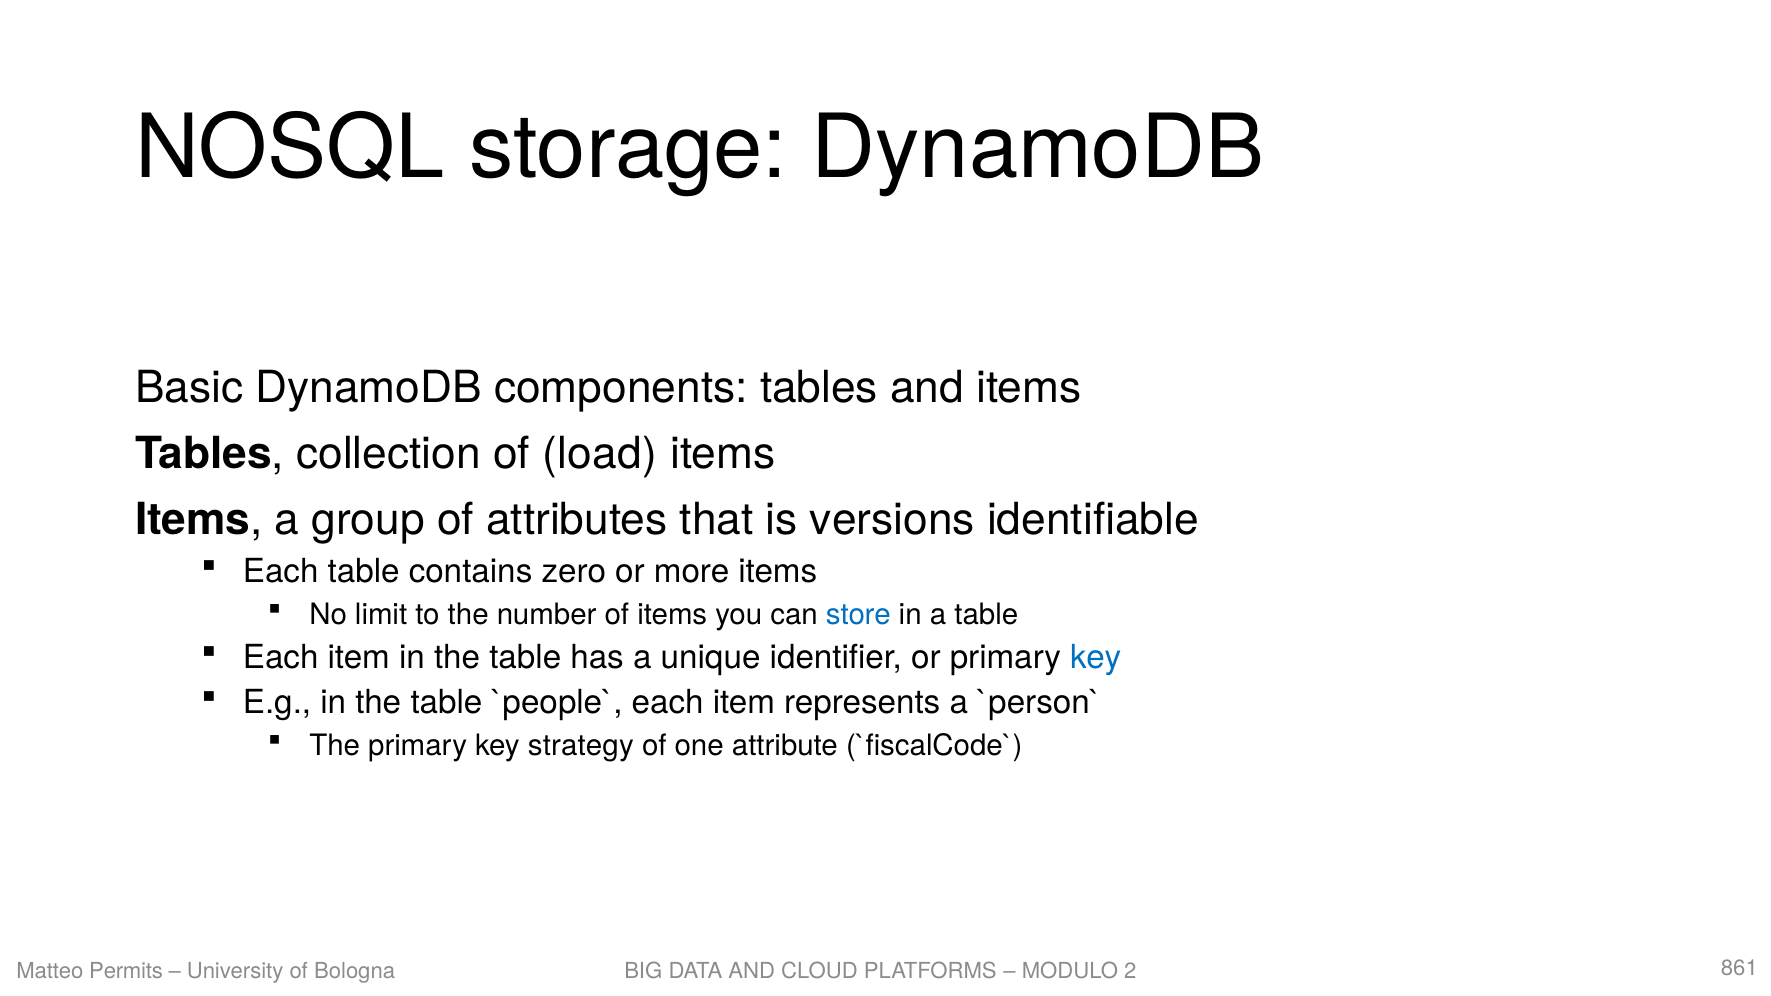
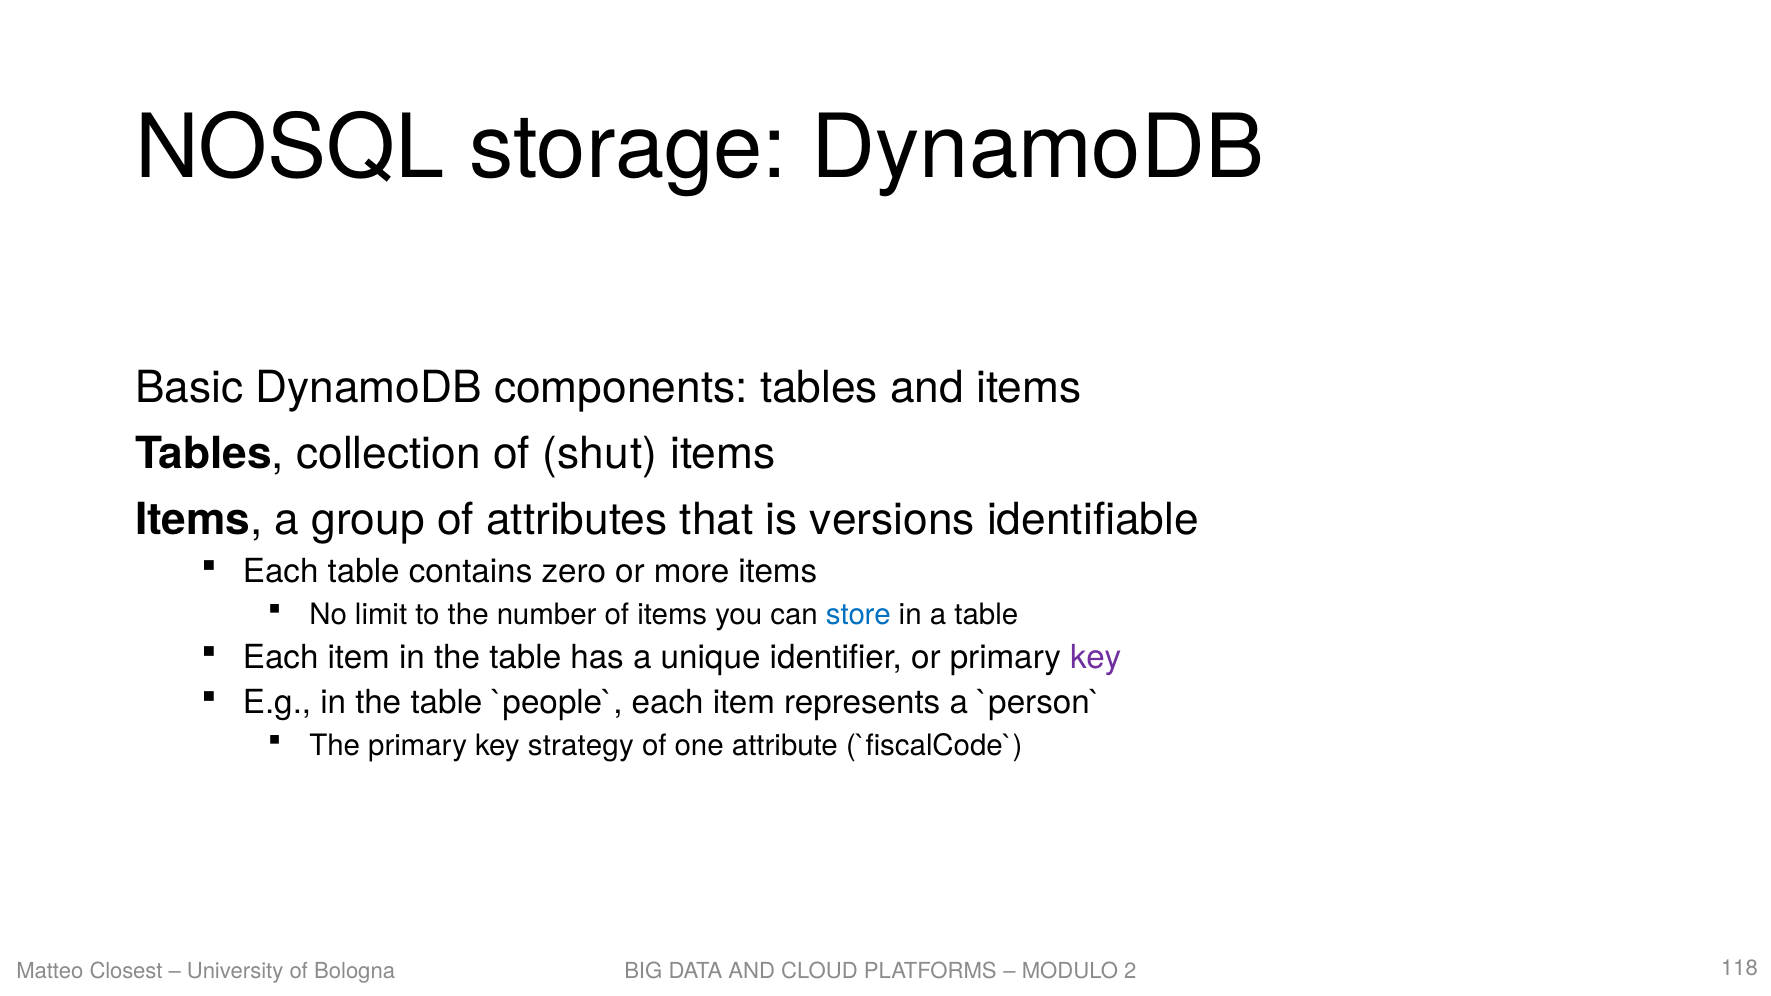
load: load -> shut (600, 454)
key colour: blue -> purple (1096, 658)
Permits: Permits -> Closest (126, 971)
861: 861 -> 118 (1739, 969)
